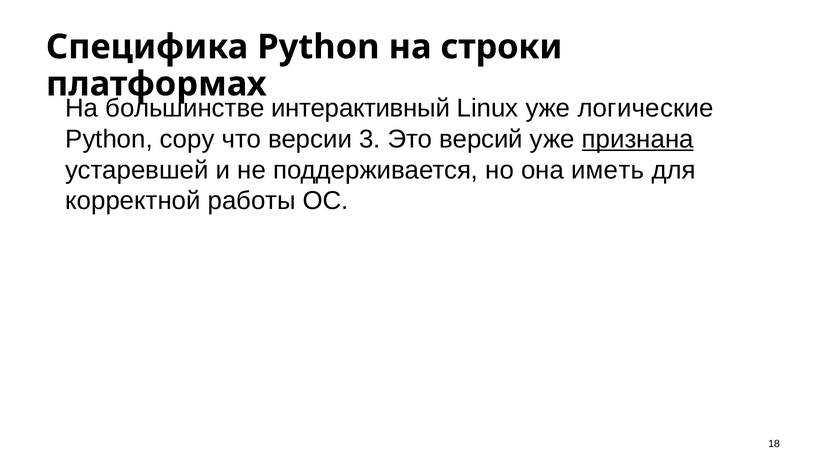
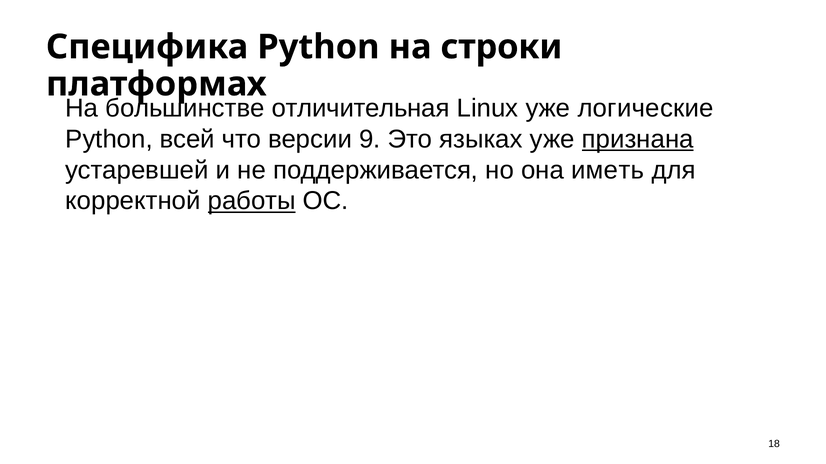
интерактивный: интерактивный -> отличительная (361, 108)
copy: copy -> всей (187, 139)
3: 3 -> 9 (370, 139)
версий: версий -> языках (481, 139)
работы underline: none -> present (252, 201)
